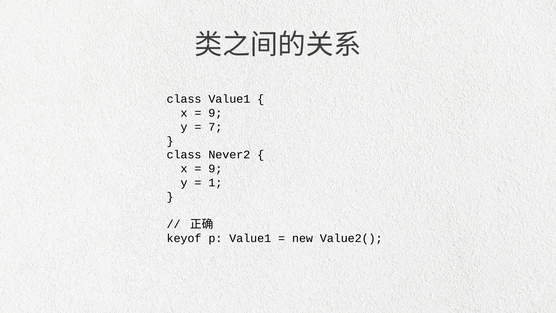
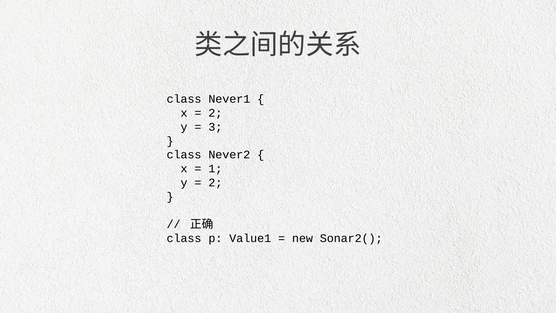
class Value1: Value1 -> Never1 (229, 99)
9: 9 -> 2 (215, 113)
7: 7 -> 3 (215, 127)
9: 9 -> 1 (215, 169)
1: 1 -> 2 (215, 182)
keyof: keyof -> class (184, 238)
Value2(: Value2( -> Sonar2( (351, 238)
